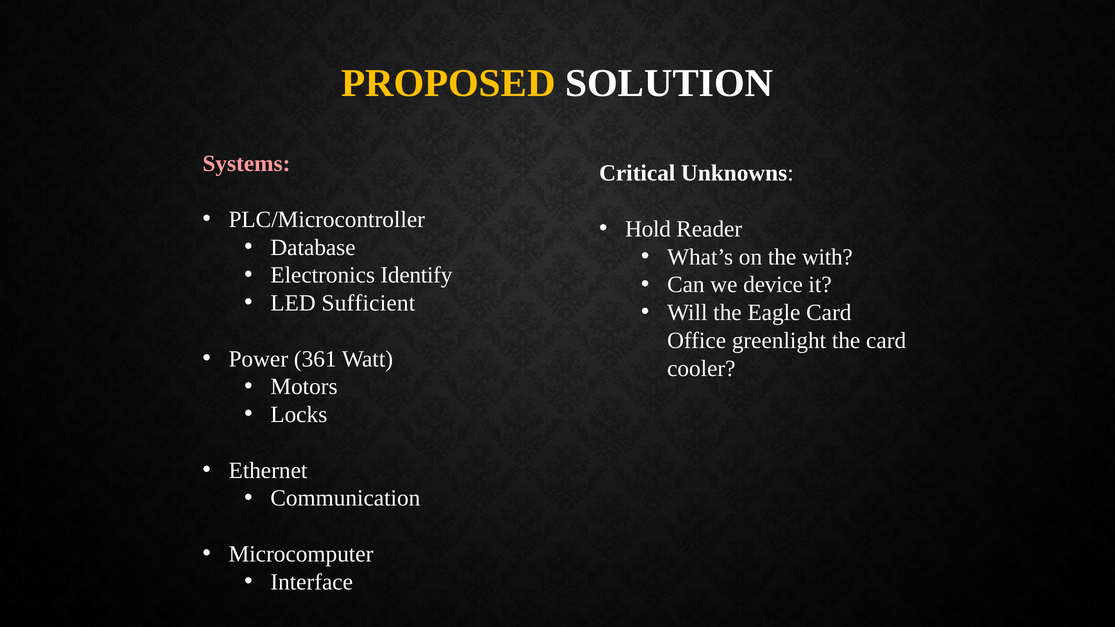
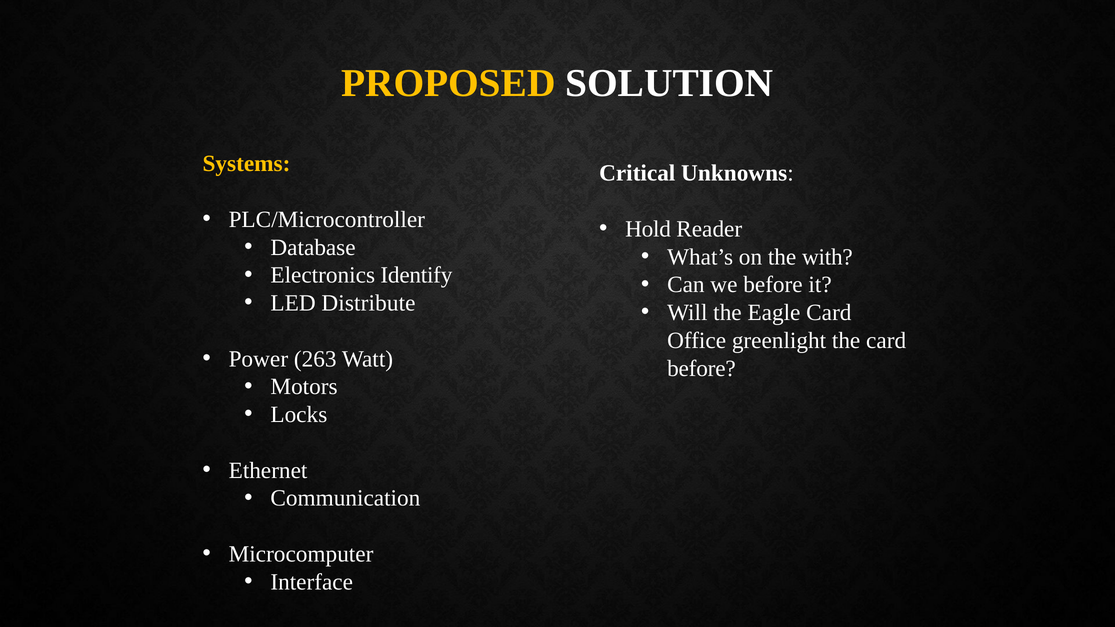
Systems colour: pink -> yellow (246, 164)
we device: device -> before (773, 285)
Sufficient: Sufficient -> Distribute (368, 303)
361: 361 -> 263 (315, 359)
cooler: cooler -> before (701, 369)
